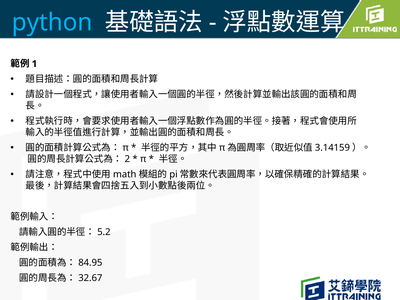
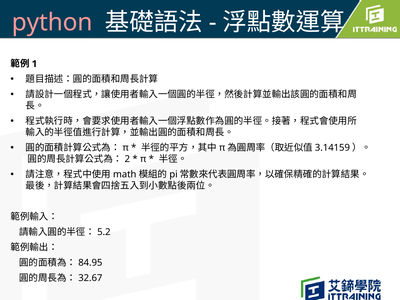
python colour: light blue -> pink (52, 22)
